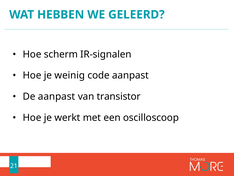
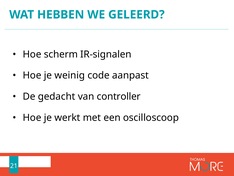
De aanpast: aanpast -> gedacht (57, 96)
transistor: transistor -> controller (119, 96)
